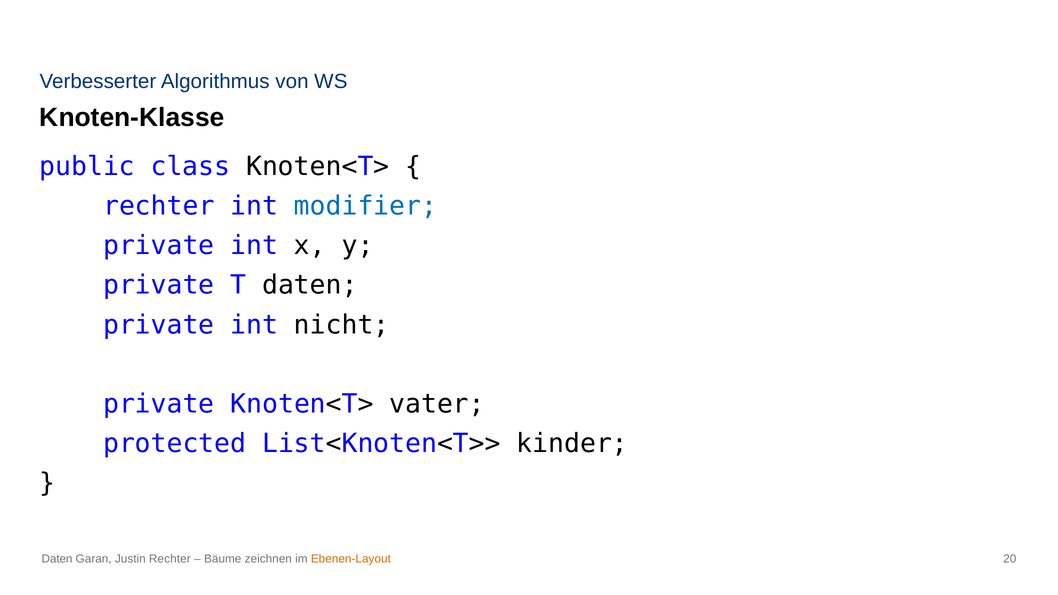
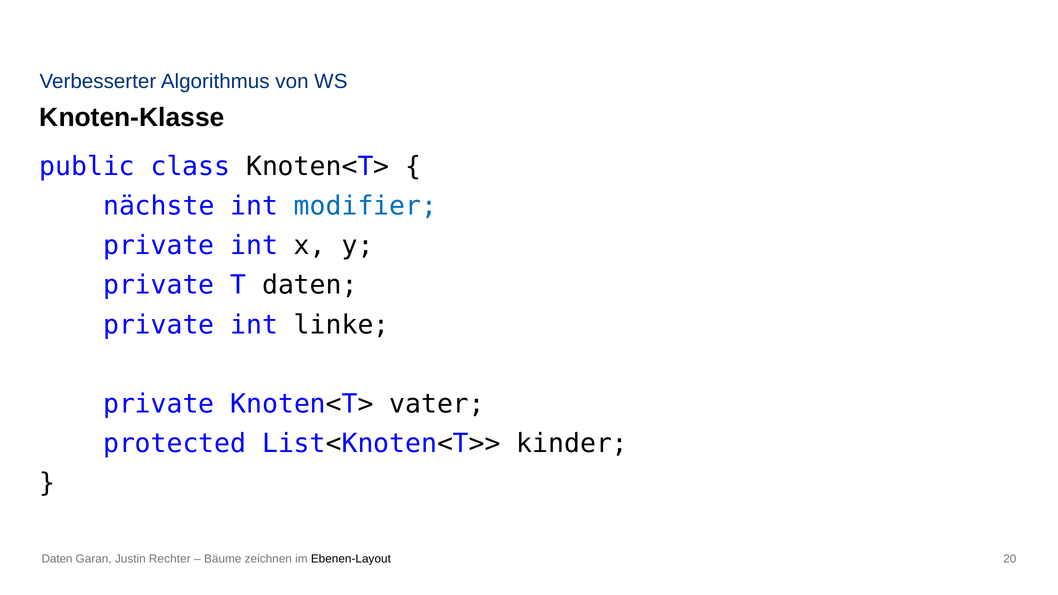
rechter: rechter -> nächste (159, 206)
nicht: nicht -> linke (342, 325)
Ebenen-Layout colour: orange -> black (351, 559)
